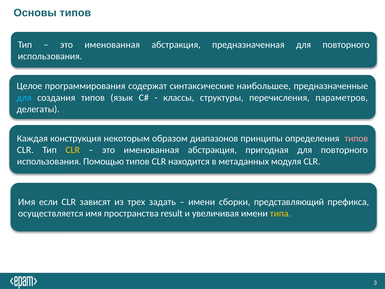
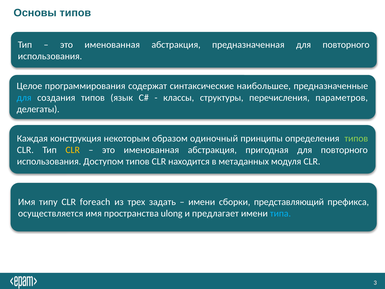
диапазонов: диапазонов -> одиночный (214, 138)
типов colour: pink -> light green (356, 138)
Помощью: Помощью -> Доступом (103, 161)
если: если -> типу (48, 202)
зависят: зависят -> foreach (95, 202)
result: result -> ulong (172, 213)
увеличивая: увеличивая -> предлагает (215, 213)
типа colour: yellow -> light blue (280, 213)
